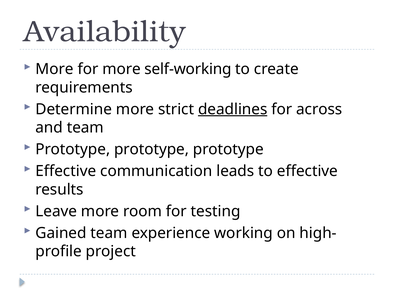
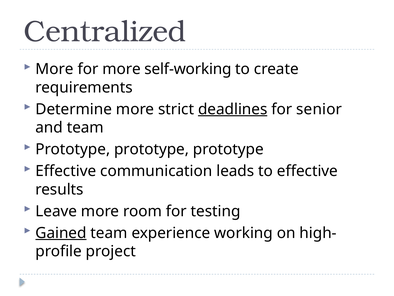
Availability: Availability -> Centralized (105, 32)
across: across -> senior (319, 109)
Gained underline: none -> present (61, 233)
